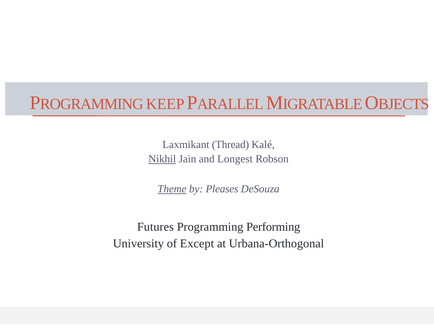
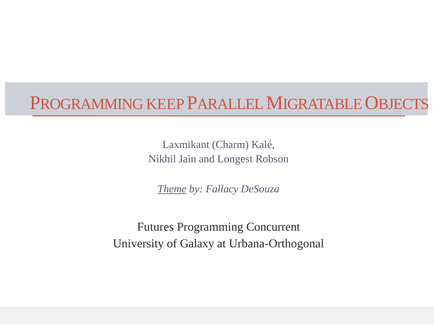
Thread: Thread -> Charm (230, 145)
Nikhil underline: present -> none (162, 159)
Pleases: Pleases -> Fallacy (222, 189)
Performing: Performing -> Concurrent (273, 227)
Except: Except -> Galaxy (197, 244)
